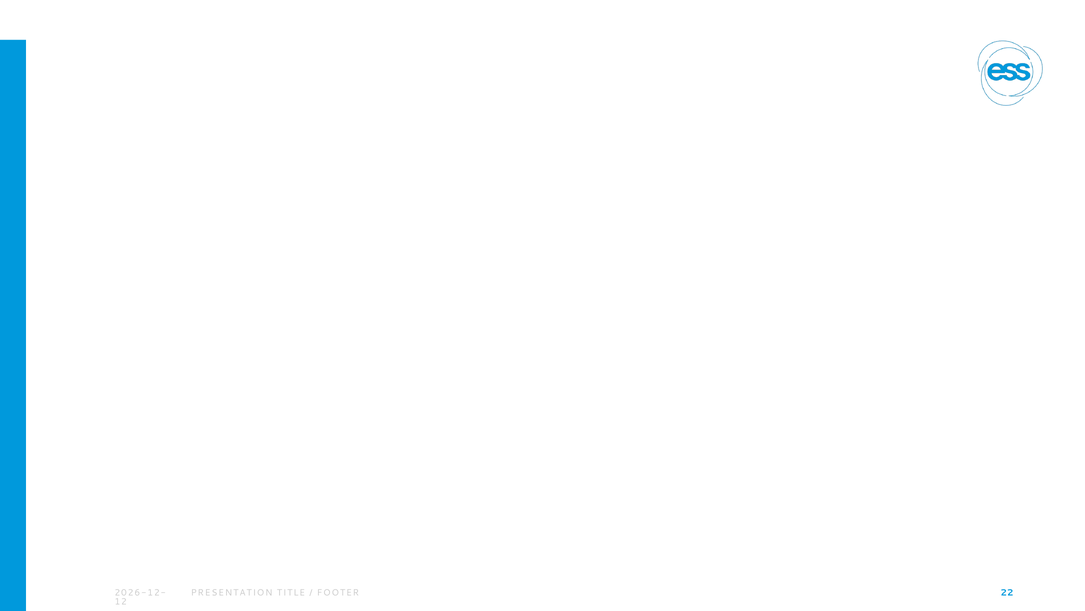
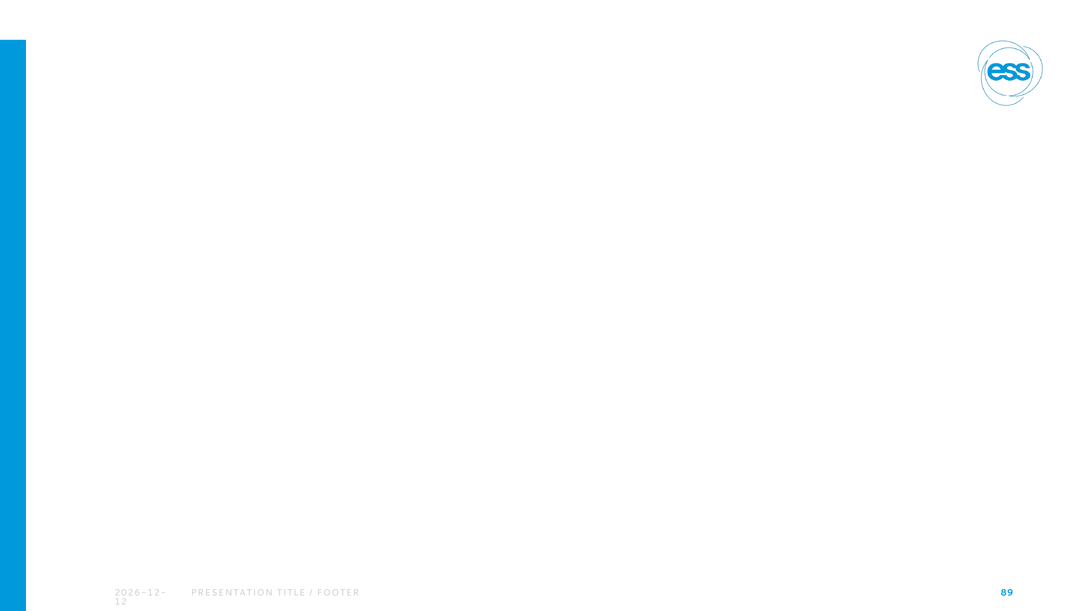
22: 22 -> 89 (1007, 592)
